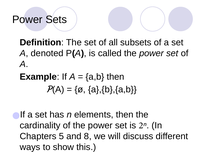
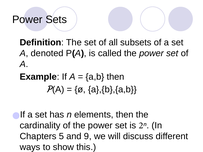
8: 8 -> 9 (88, 136)
